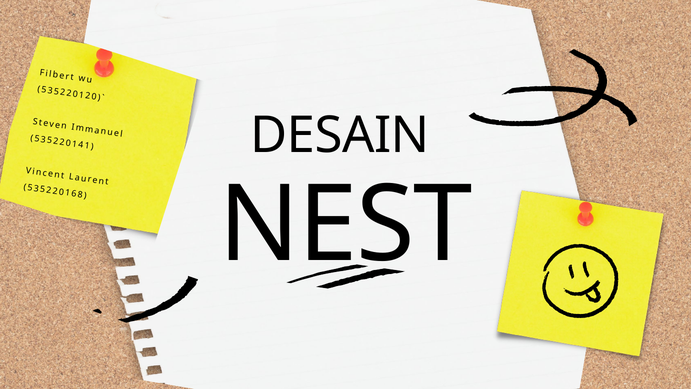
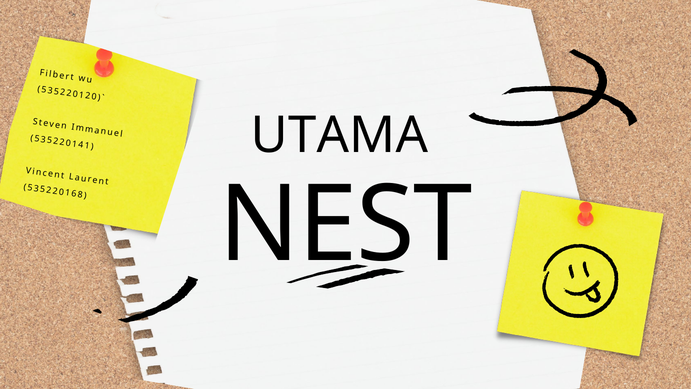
DESAIN: DESAIN -> UTAMA (340, 135)
